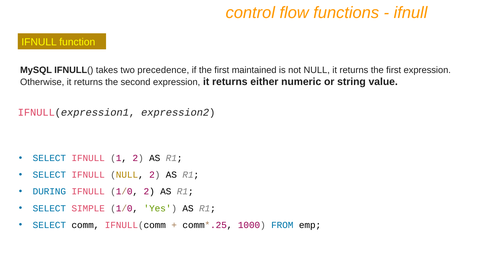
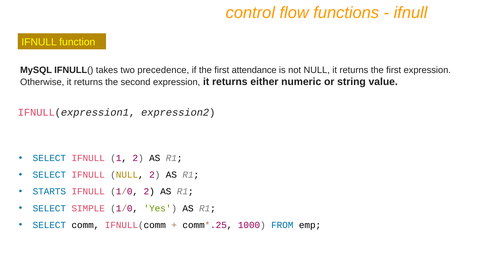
maintained: maintained -> attendance (254, 70)
DURING: DURING -> STARTS (49, 191)
